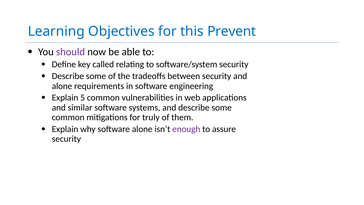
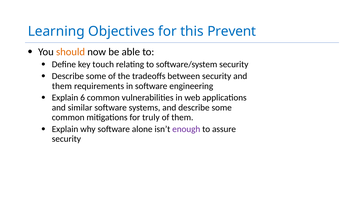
should colour: purple -> orange (71, 52)
called: called -> touch (103, 64)
alone: alone -> them (62, 86)
5: 5 -> 6 (83, 98)
